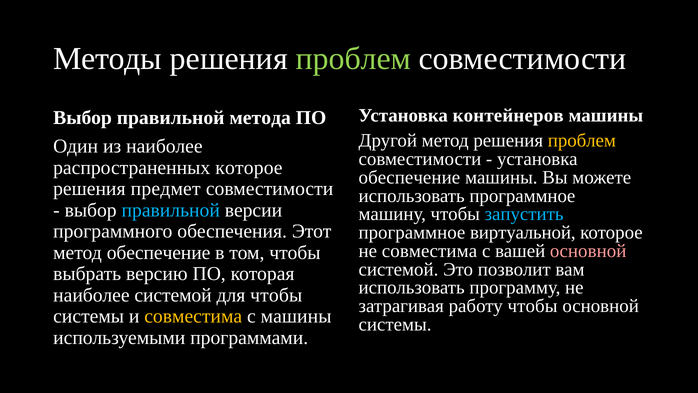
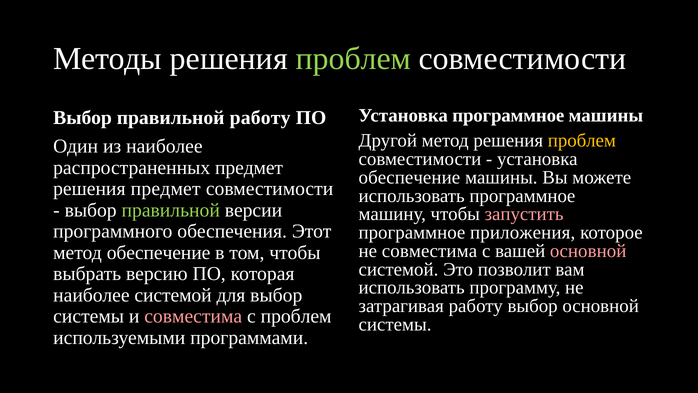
Установка контейнеров: контейнеров -> программное (508, 116)
правильной метода: метода -> работу (260, 118)
распространенных которое: которое -> предмет (249, 167)
правильной colour: light blue -> light green (171, 210)
запустить colour: light blue -> pink (524, 214)
виртуальной: виртуальной -> приложения (523, 232)
для чтобы: чтобы -> выбор (276, 295)
работу чтобы: чтобы -> выбор (533, 306)
совместима colour: yellow -> pink (193, 316)
с машины: машины -> проблем (296, 316)
